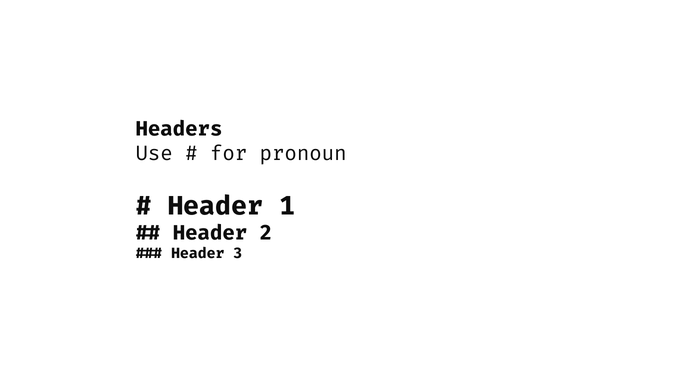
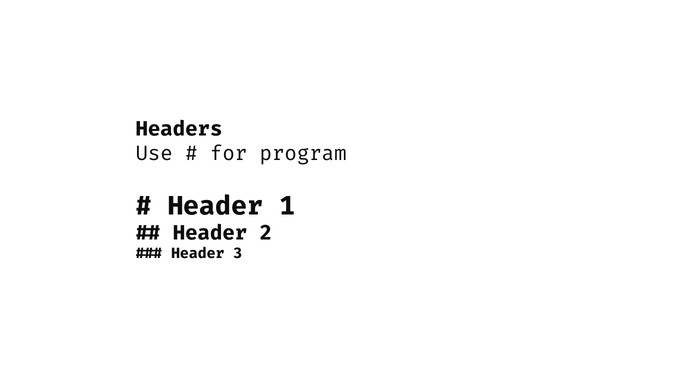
pronoun: pronoun -> program (303, 153)
